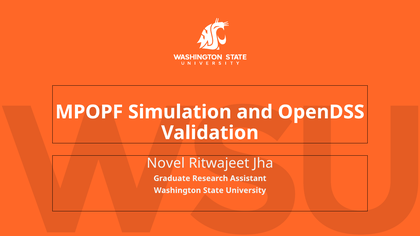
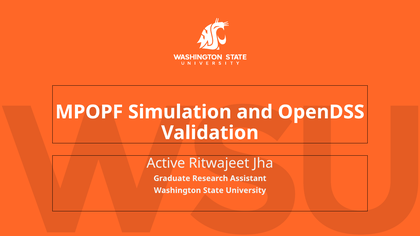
Novel: Novel -> Active (166, 163)
